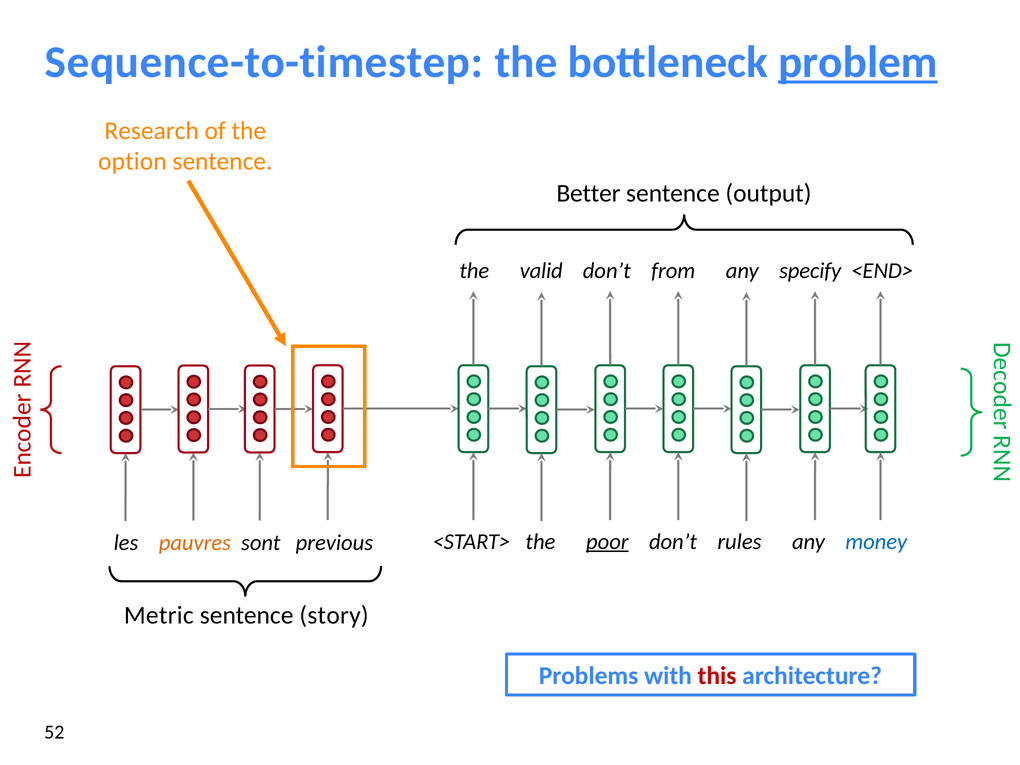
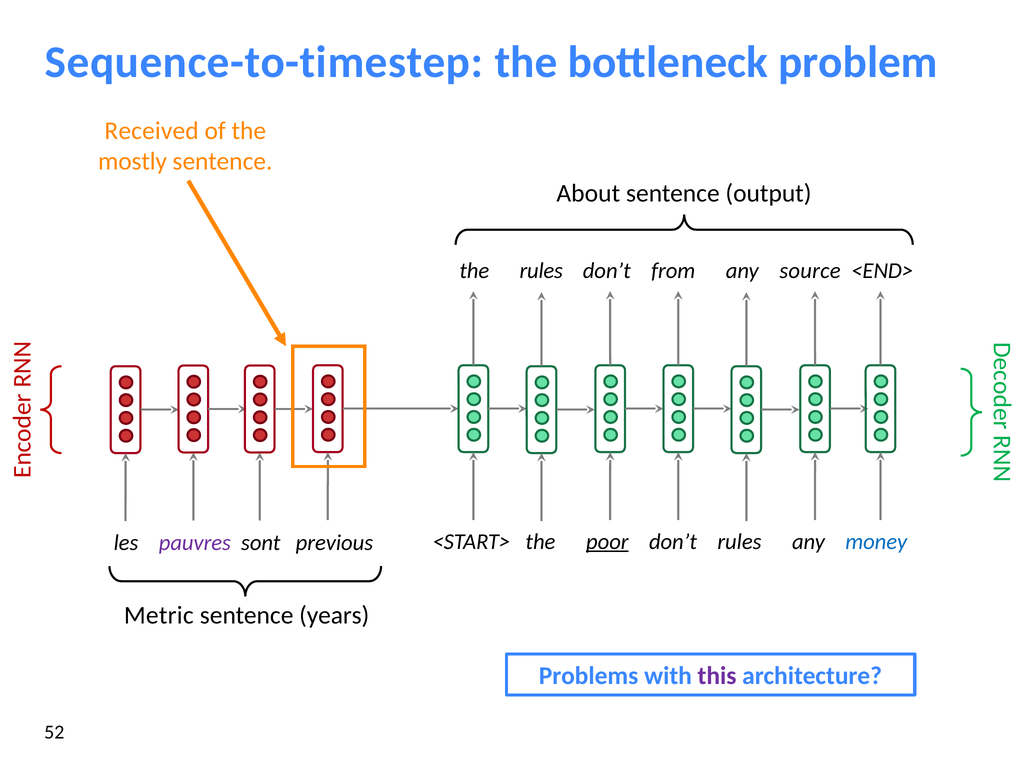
problem underline: present -> none (858, 63)
Research: Research -> Received (152, 131)
option: option -> mostly (133, 161)
Better: Better -> About (588, 193)
the valid: valid -> rules (541, 271)
specify: specify -> source (810, 271)
pauvres colour: orange -> purple (195, 543)
story: story -> years (334, 615)
this colour: red -> purple (717, 676)
